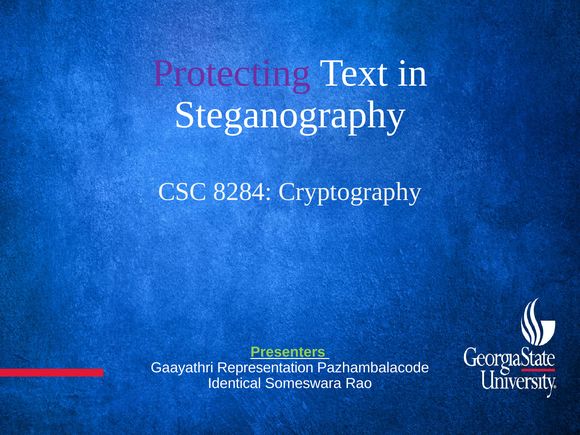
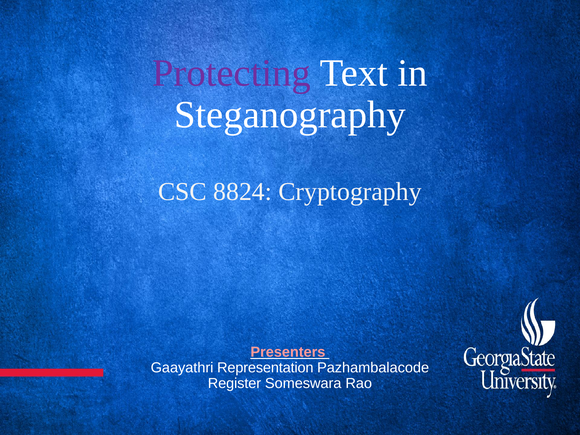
8284: 8284 -> 8824 (243, 192)
Presenters colour: light green -> pink (288, 352)
Identical: Identical -> Register (234, 383)
